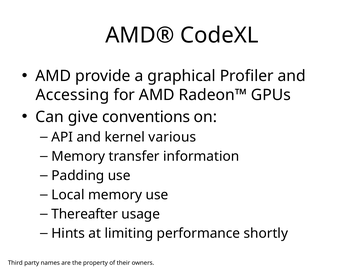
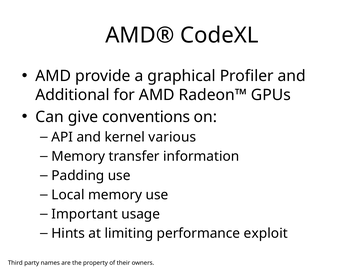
Accessing: Accessing -> Additional (73, 95)
Thereafter: Thereafter -> Important (85, 214)
shortly: shortly -> exploit (266, 233)
